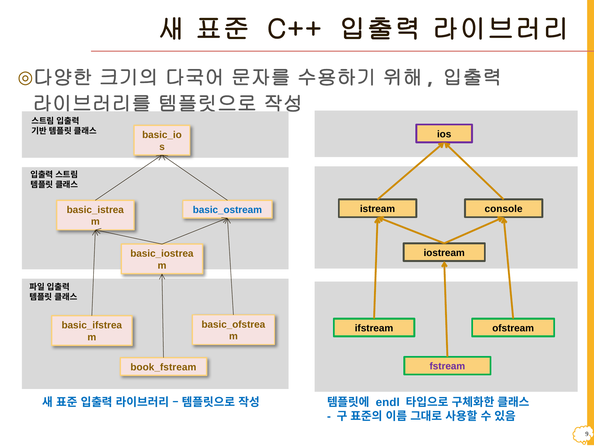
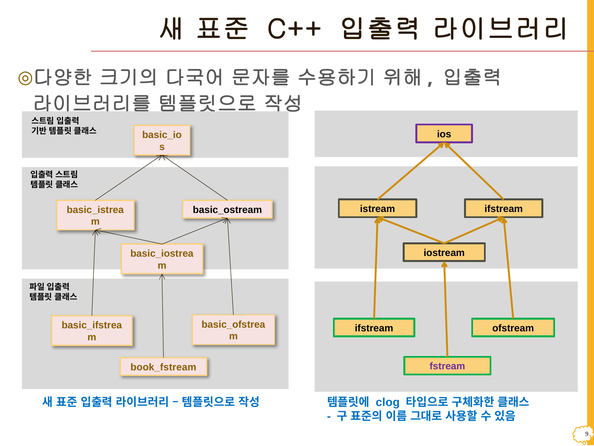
istream console: console -> ifstream (504, 209)
basic_ostream colour: blue -> black (227, 210)
endl: endl -> clog (388, 402)
